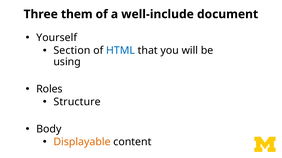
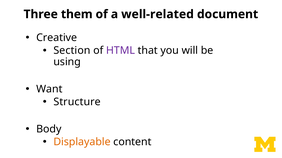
well-include: well-include -> well-related (158, 14)
Yourself: Yourself -> Creative (57, 38)
HTML colour: blue -> purple (121, 51)
Roles: Roles -> Want (49, 89)
